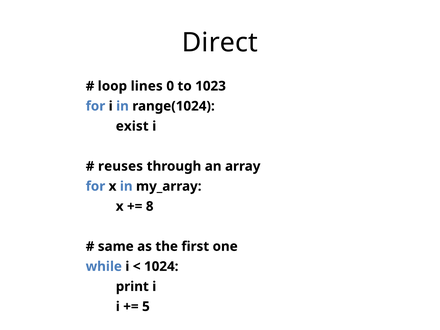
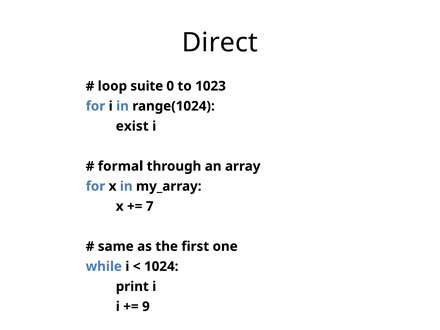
lines: lines -> suite (147, 86)
reuses: reuses -> formal (120, 166)
8: 8 -> 7 (150, 206)
5: 5 -> 9 (146, 307)
